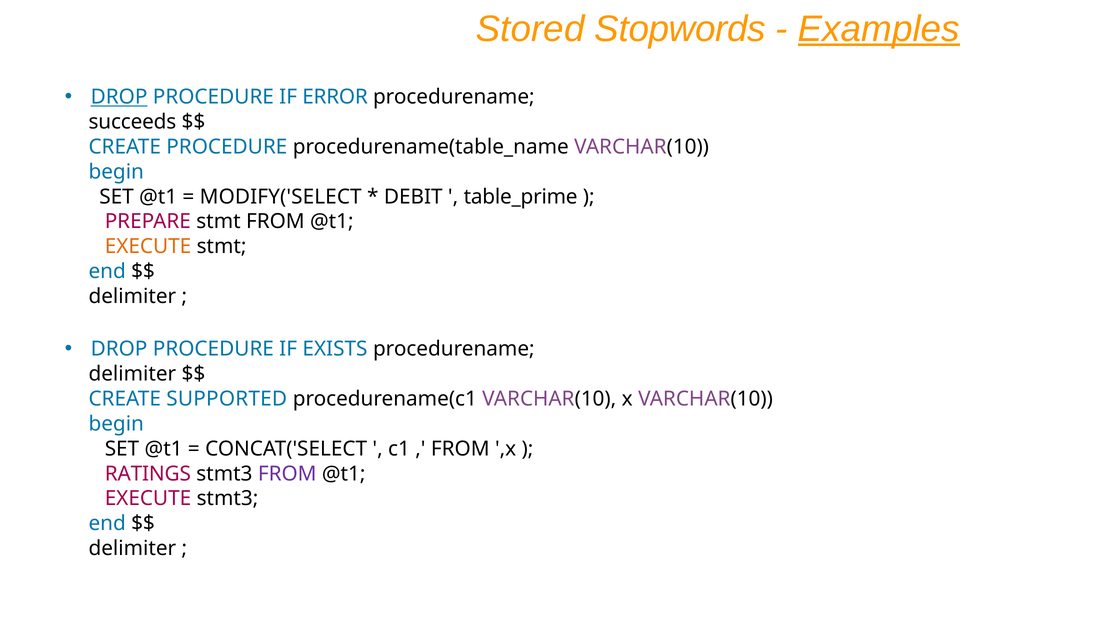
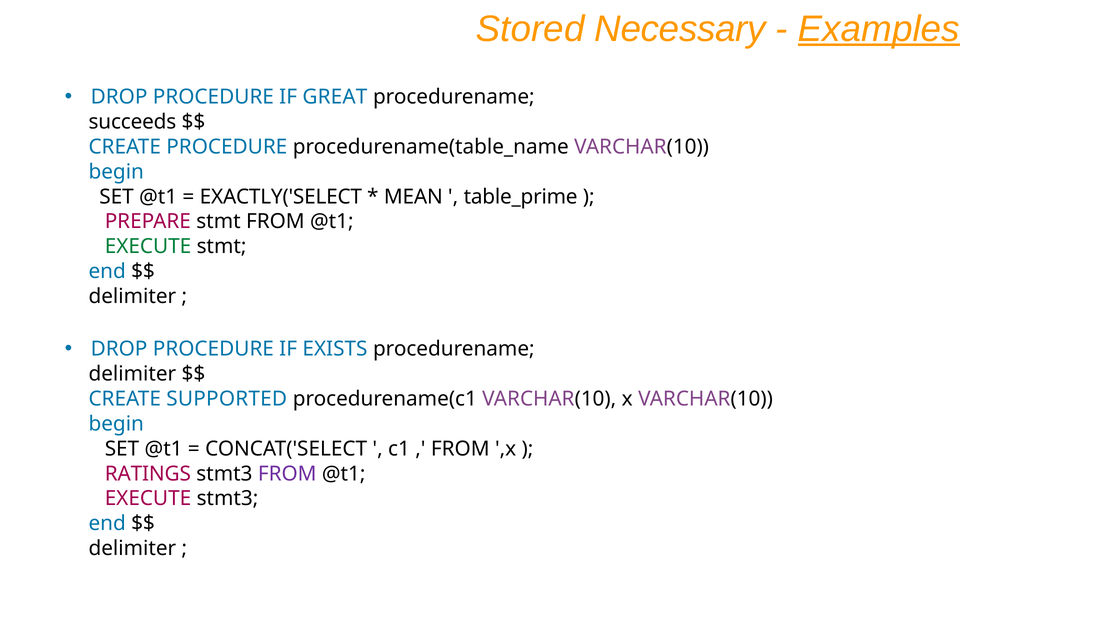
Stopwords: Stopwords -> Necessary (680, 29)
DROP underline: present -> none (119, 97)
ERROR: ERROR -> GREAT (335, 97)
MODIFY('SELECT: MODIFY('SELECT -> EXACTLY('SELECT (281, 197)
DEBIT: DEBIT -> MEAN (413, 197)
EXECUTE colour: orange -> green (148, 246)
